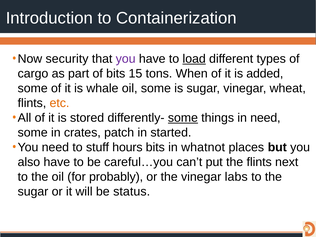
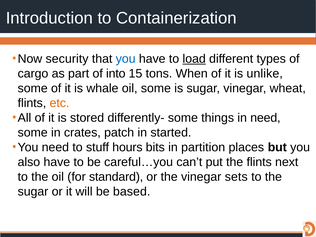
you colour: purple -> blue (126, 59)
of bits: bits -> into (116, 74)
added: added -> unlike (265, 74)
some underline: present -> none (183, 118)
whatnot: whatnot -> partition (203, 147)
probably: probably -> standard (116, 177)
labs: labs -> sets (236, 177)
status: status -> based (132, 192)
